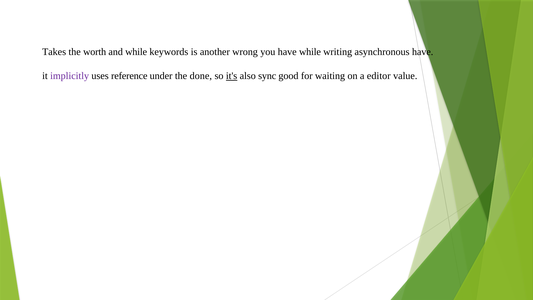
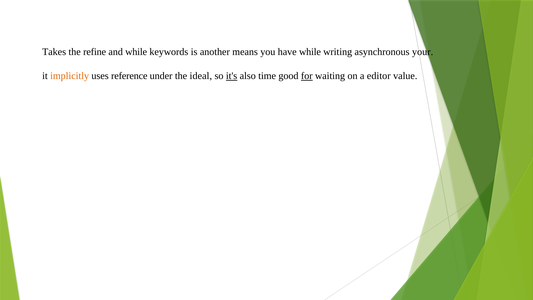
worth: worth -> refine (95, 52)
wrong: wrong -> means (245, 52)
asynchronous have: have -> your (423, 52)
implicitly colour: purple -> orange (70, 76)
done: done -> ideal (201, 76)
sync: sync -> time (267, 76)
for underline: none -> present (307, 76)
